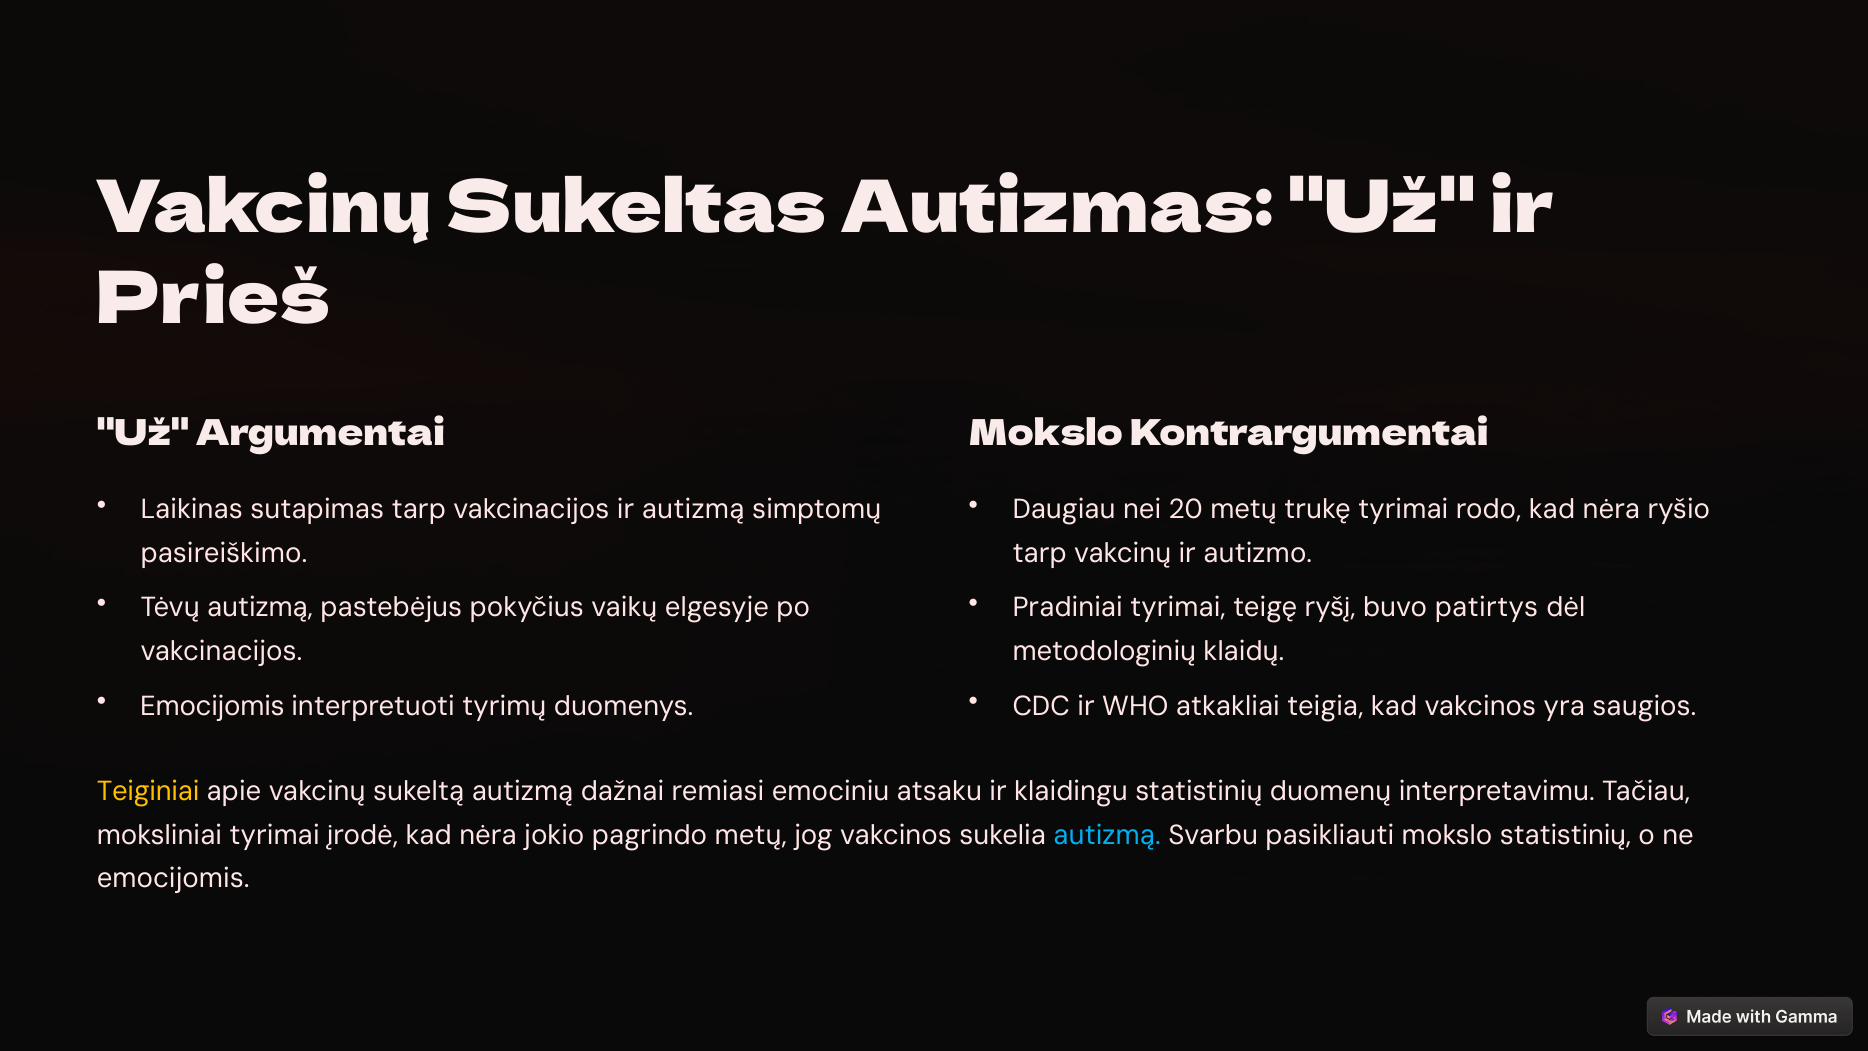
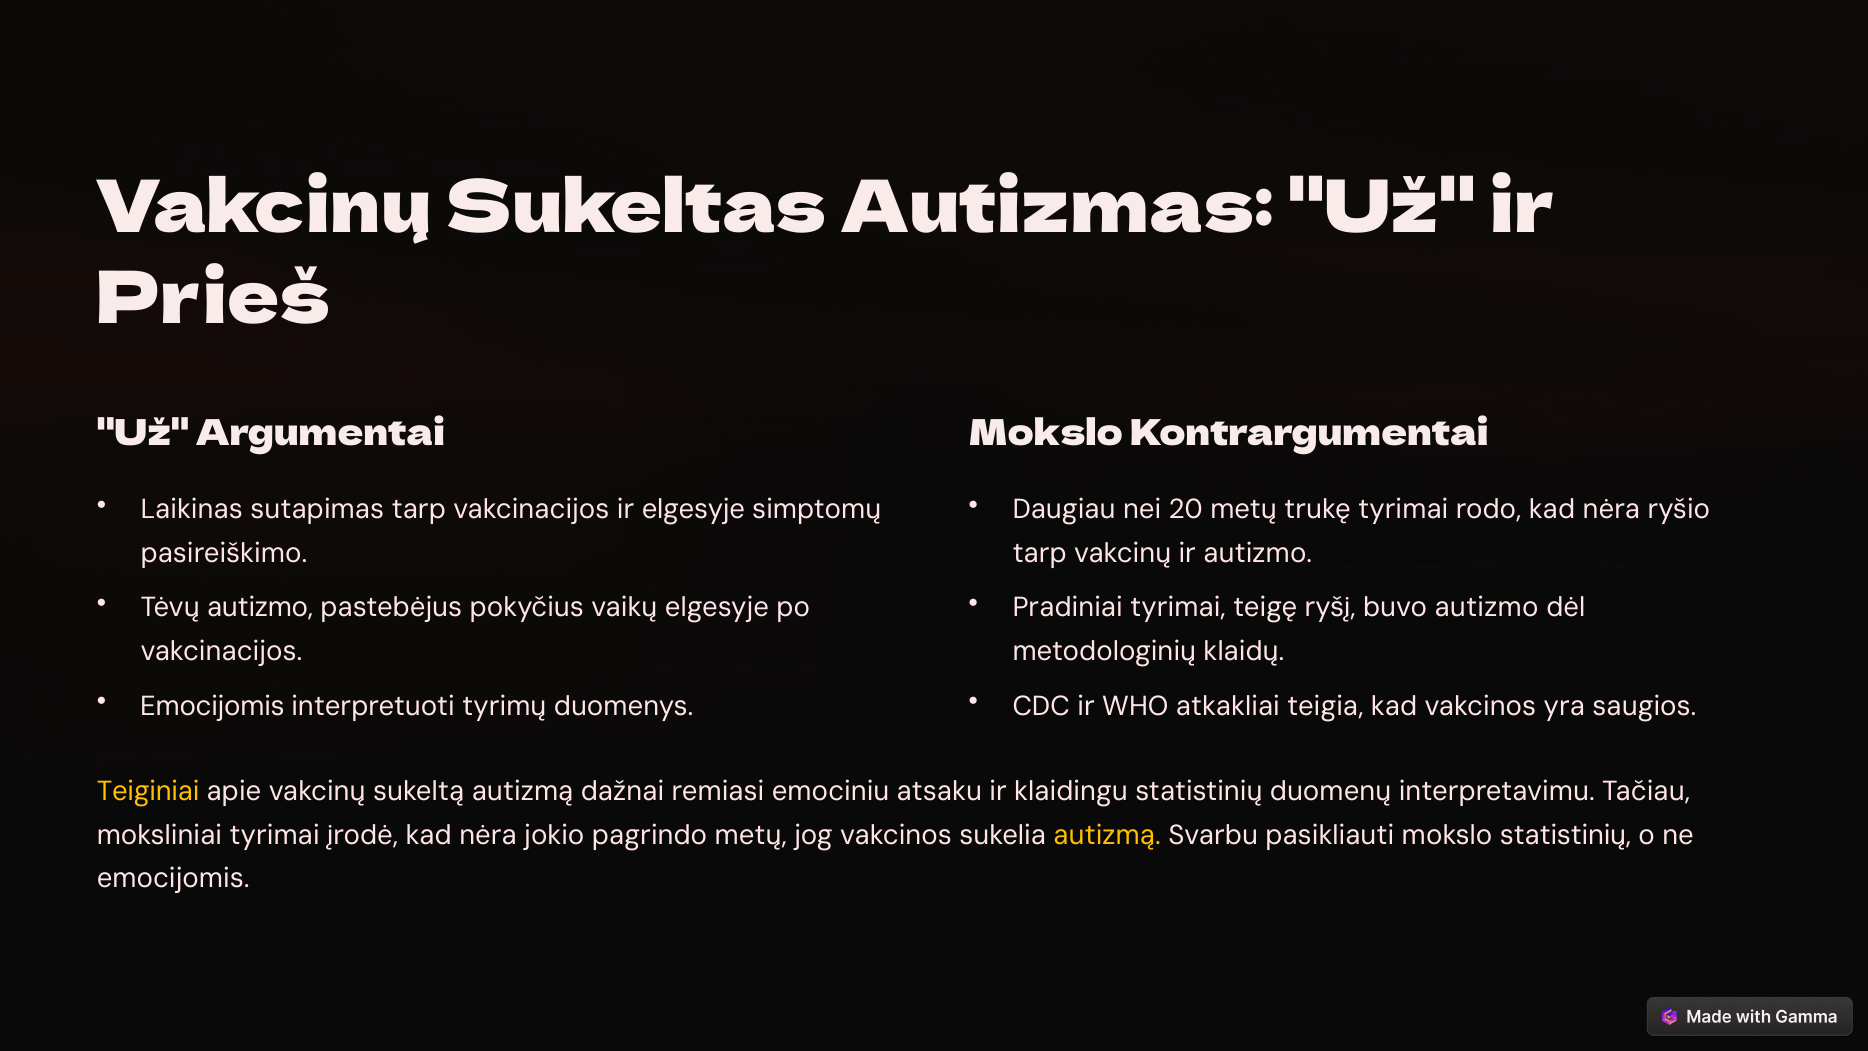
ir autizmą: autizmą -> elgesyje (693, 510)
Tėvų autizmą: autizmą -> autizmo (260, 608)
buvo patirtys: patirtys -> autizmo (1487, 608)
autizmą colour: light blue -> yellow (1107, 835)
